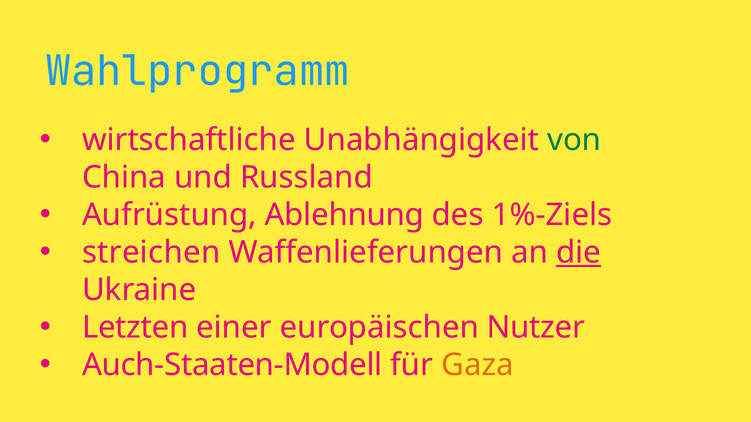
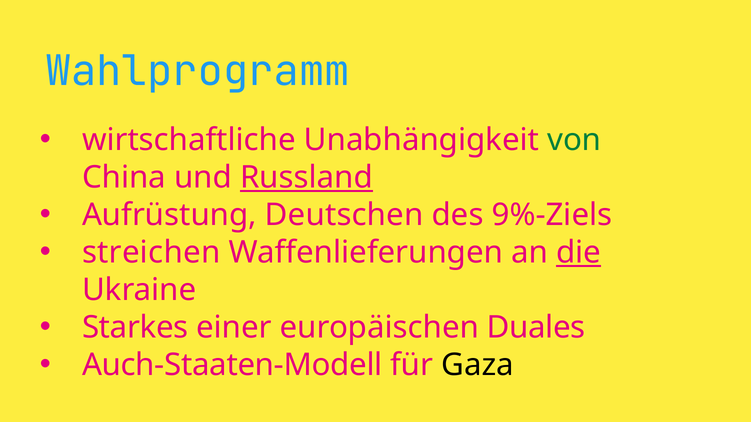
Russland underline: none -> present (306, 178)
Ablehnung: Ablehnung -> Deutschen (344, 215)
1%-Ziels: 1%-Ziels -> 9%-Ziels (552, 215)
Letzten: Letzten -> Starkes (135, 328)
Nutzer: Nutzer -> Duales (536, 328)
Gaza colour: orange -> black (478, 365)
